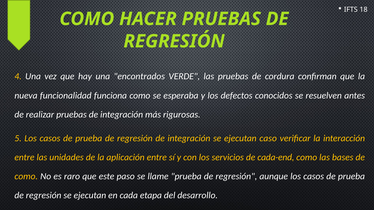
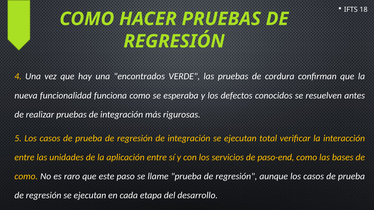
caso: caso -> total (268, 138)
cada-end: cada-end -> paso-end (276, 158)
